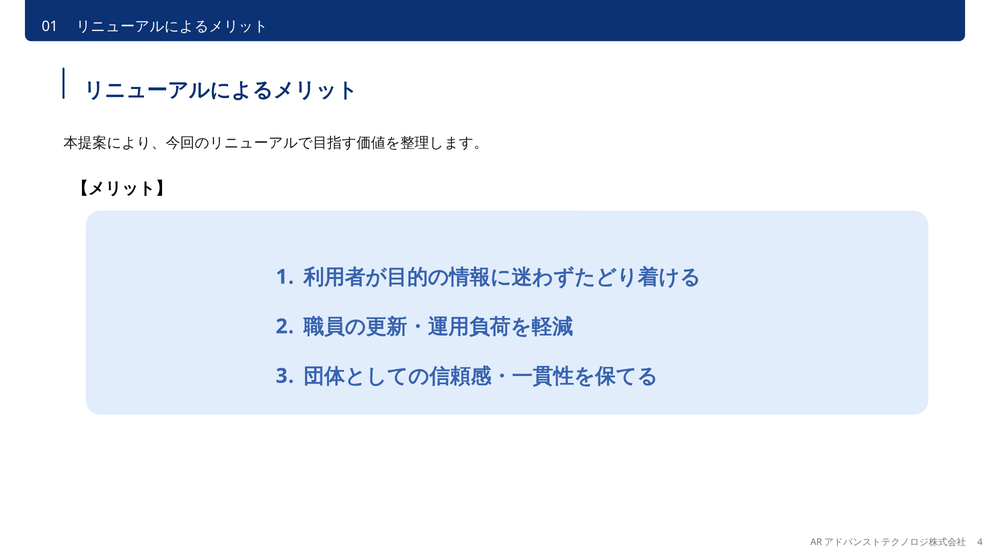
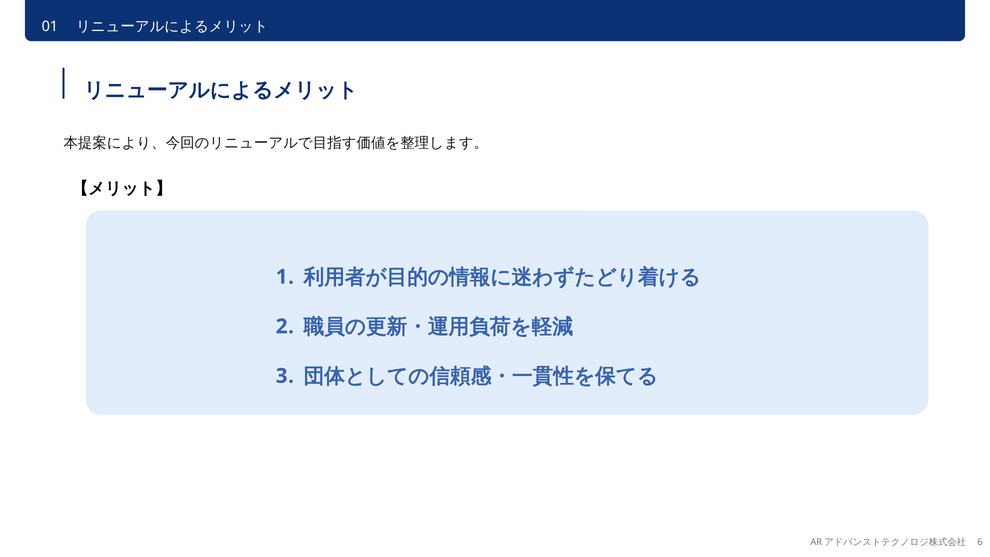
4: 4 -> 6 (980, 542)
